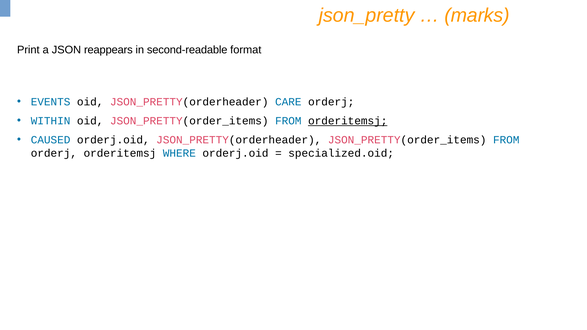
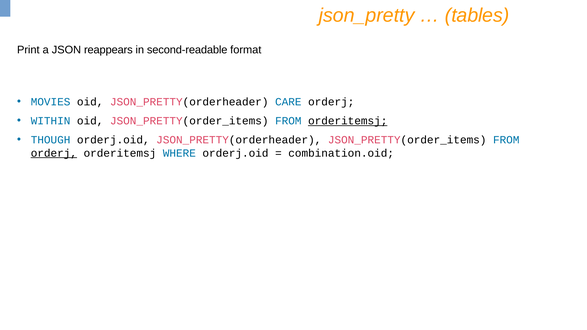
marks: marks -> tables (477, 15)
EVENTS: EVENTS -> MOVIES (51, 102)
CAUSED: CAUSED -> THOUGH (51, 140)
orderj underline: none -> present (54, 153)
specialized.oid: specialized.oid -> combination.oid (341, 153)
